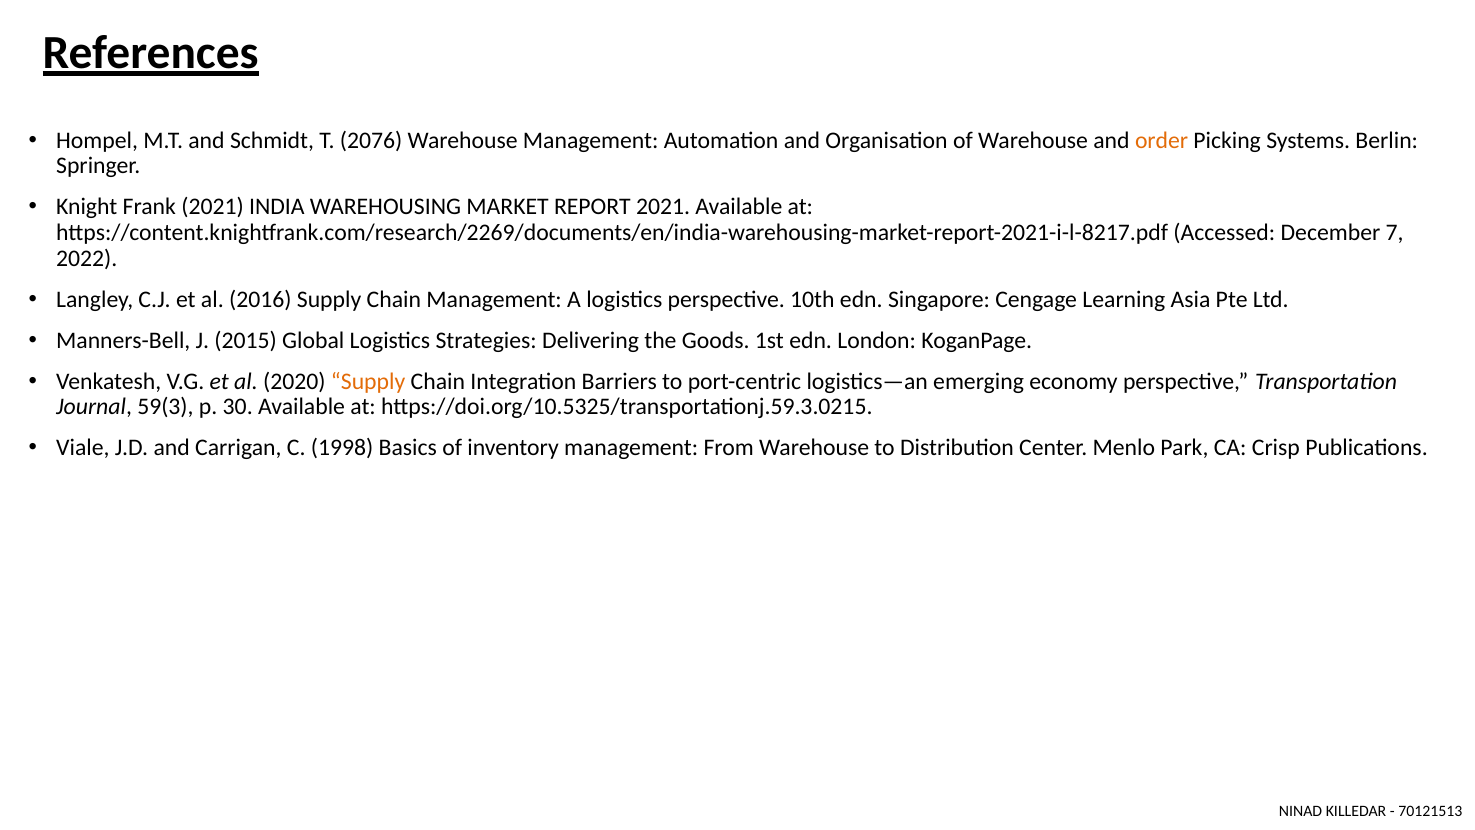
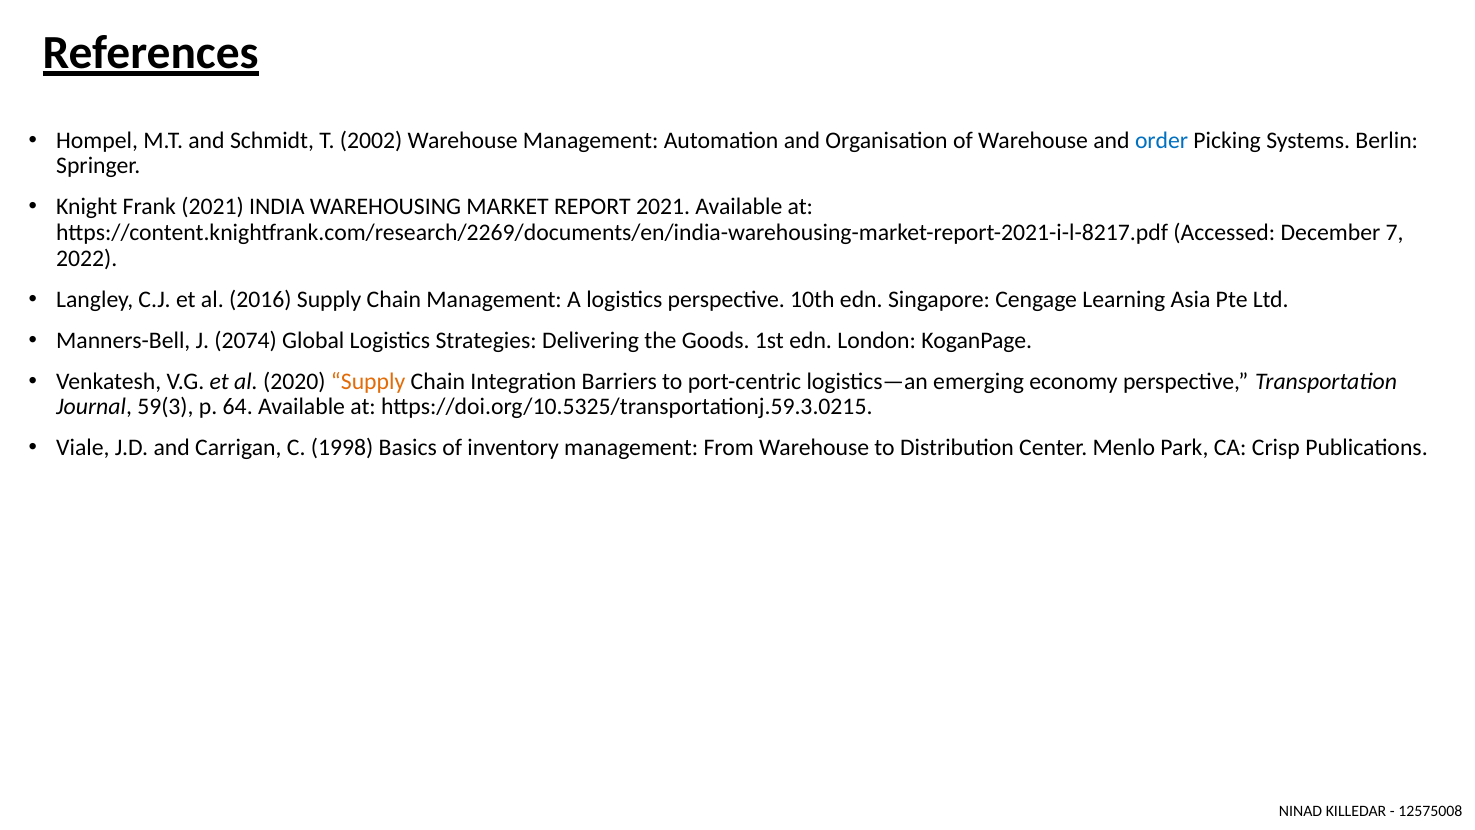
2076: 2076 -> 2002 (371, 140)
order colour: orange -> blue (1162, 140)
2015: 2015 -> 2074 (246, 340)
30: 30 -> 64 (238, 407)
70121513: 70121513 -> 12575008 (1430, 811)
